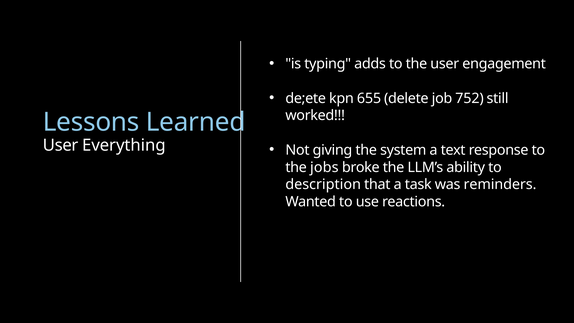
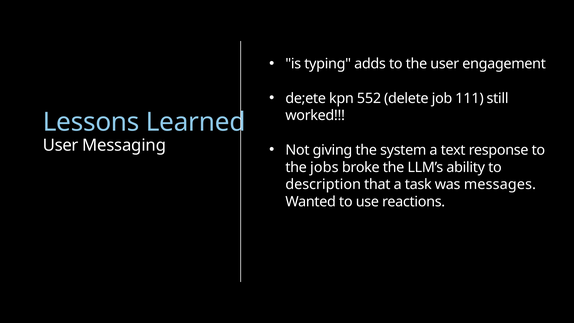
655: 655 -> 552 (369, 98)
752: 752 -> 111 (469, 98)
Everything: Everything -> Messaging (124, 145)
reminders: reminders -> messages (500, 184)
